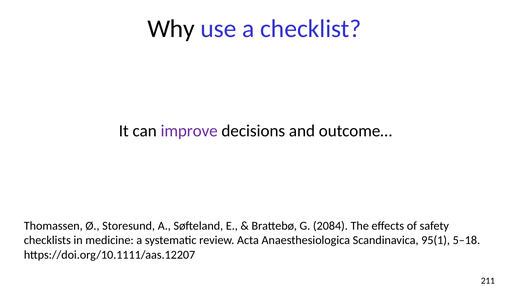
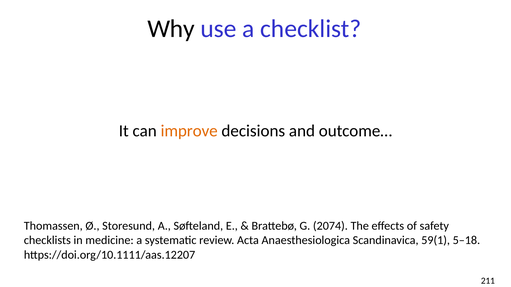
improve colour: purple -> orange (189, 131)
2084: 2084 -> 2074 (330, 226)
95(1: 95(1 -> 59(1 (436, 241)
